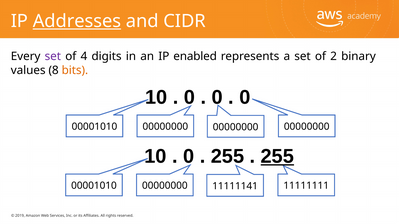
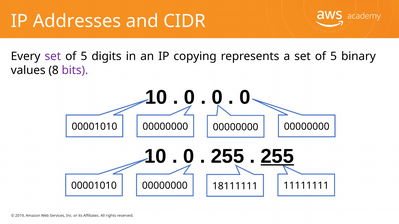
Addresses underline: present -> none (77, 21)
4: 4 -> 5 (84, 56)
enabled: enabled -> copying (195, 56)
a set of 2: 2 -> 5 (334, 56)
bits colour: orange -> purple (75, 70)
11111141: 11111141 -> 18111111 (235, 186)
